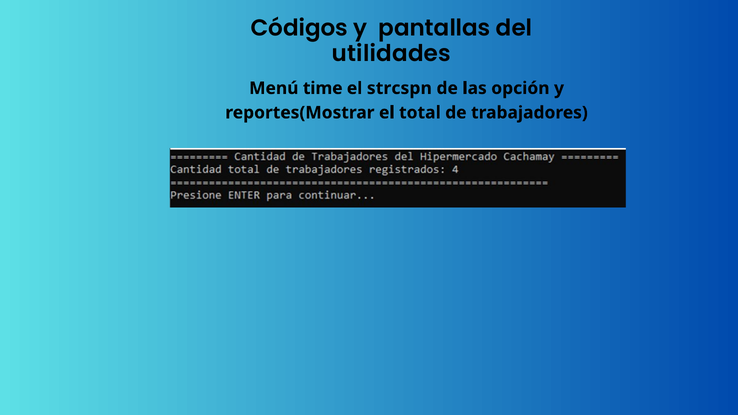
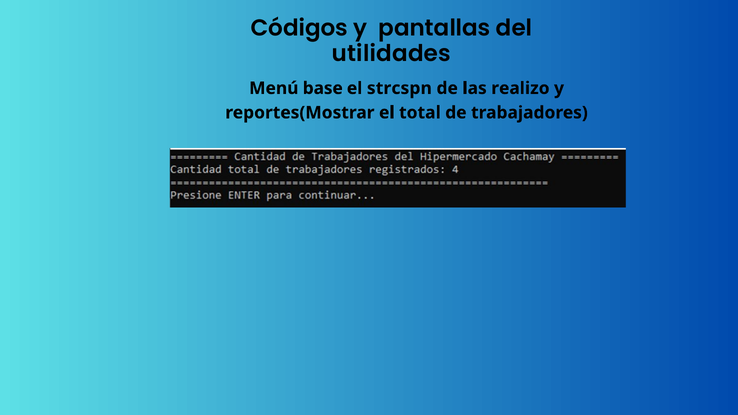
time: time -> base (323, 88)
opción: opción -> realizo (520, 88)
